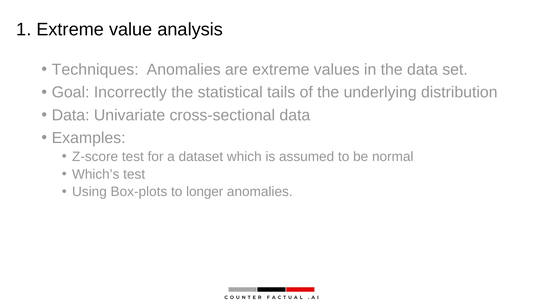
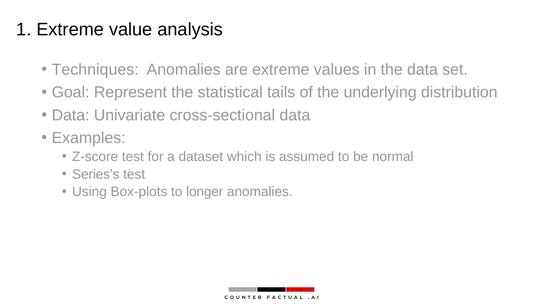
Incorrectly: Incorrectly -> Represent (130, 92)
Which’s: Which’s -> Series’s (96, 174)
